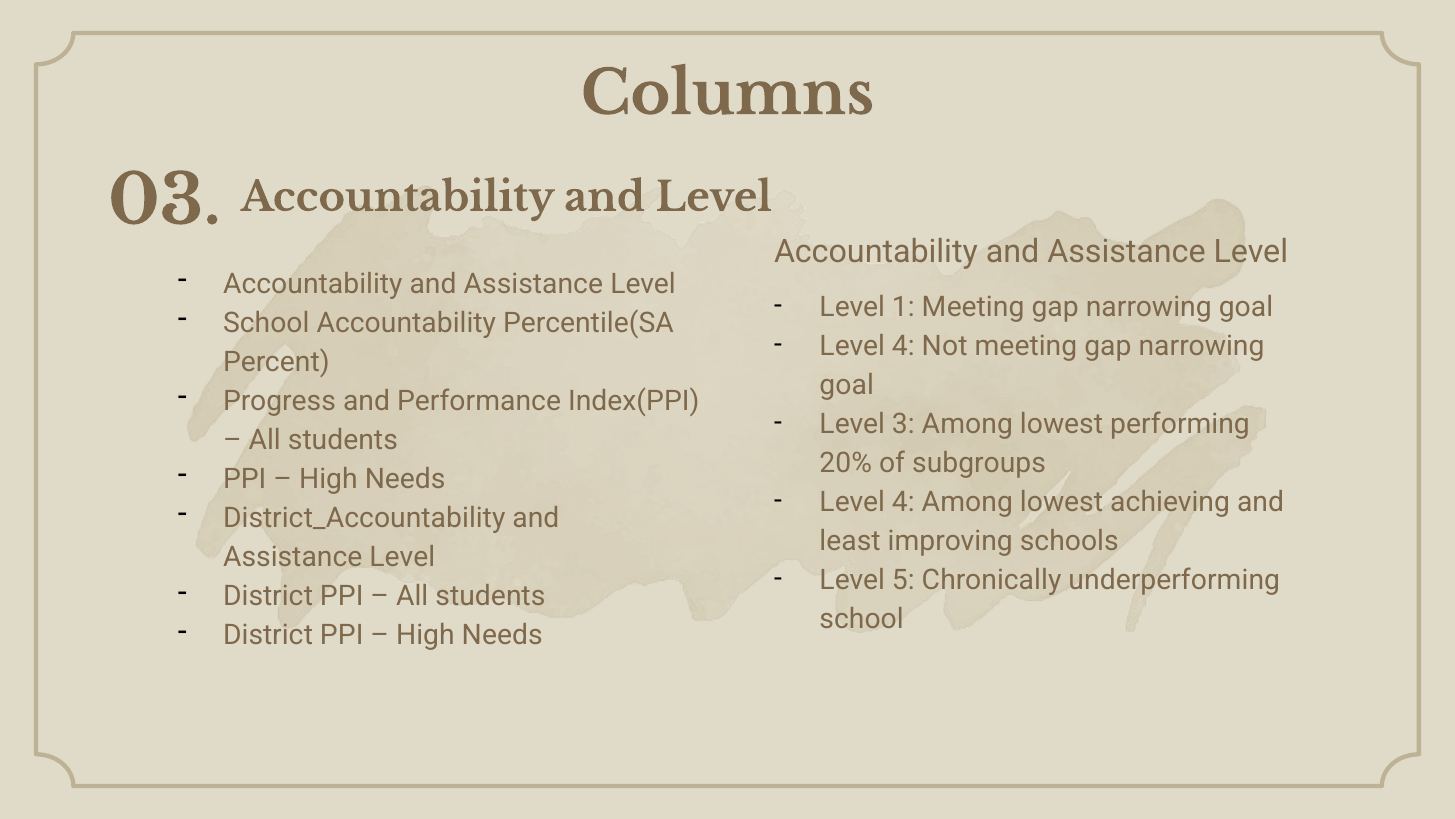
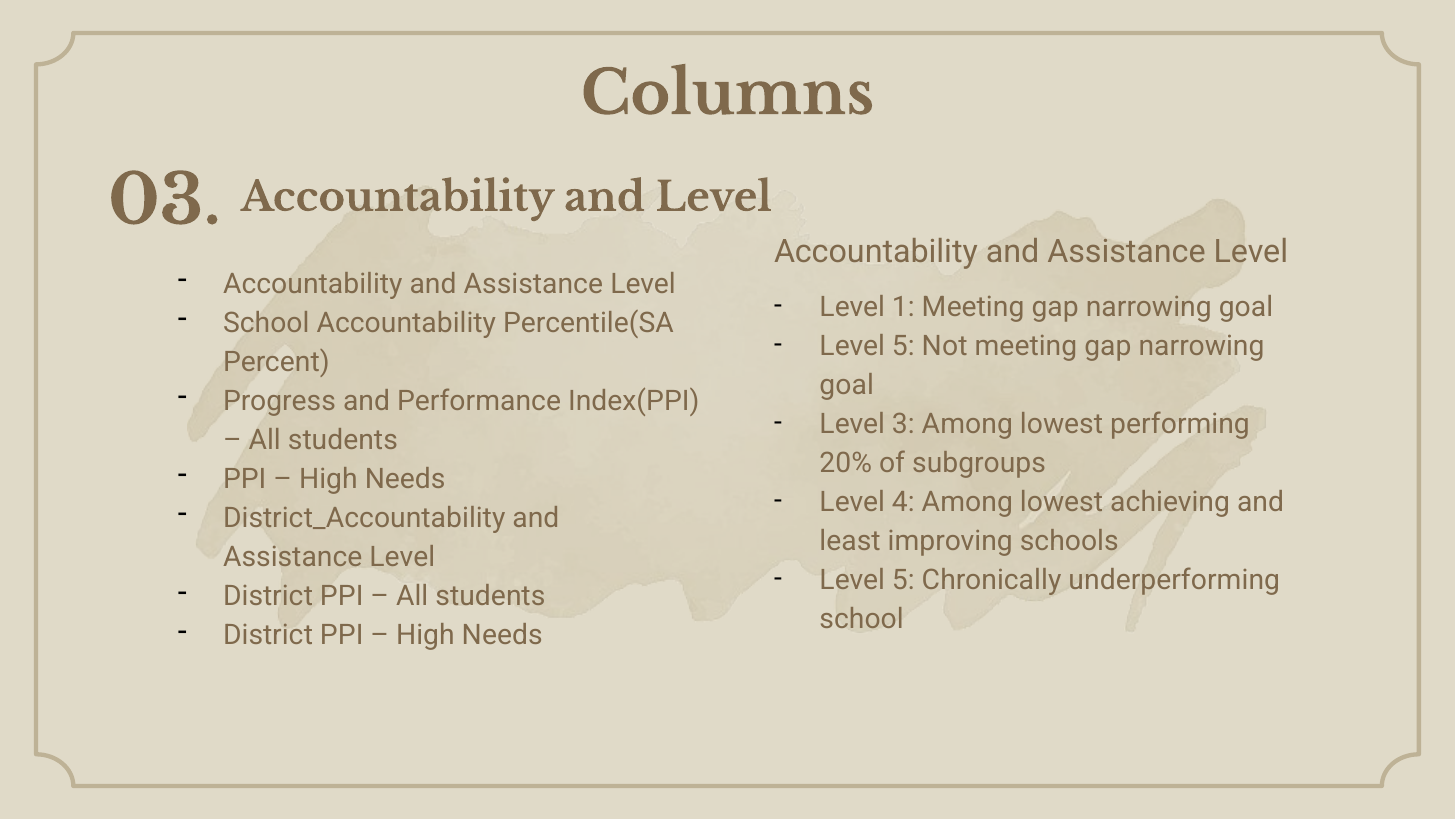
4: 4 -> 5 (903, 346)
